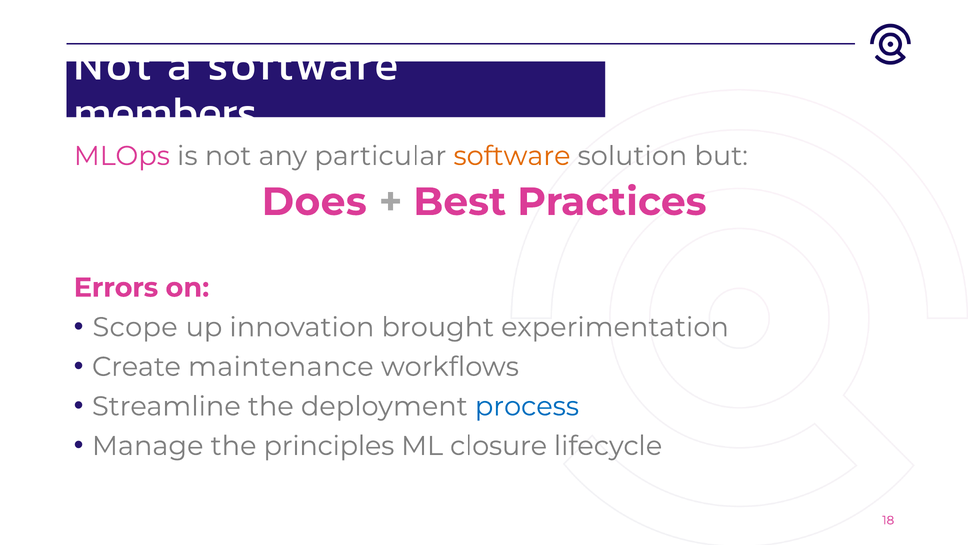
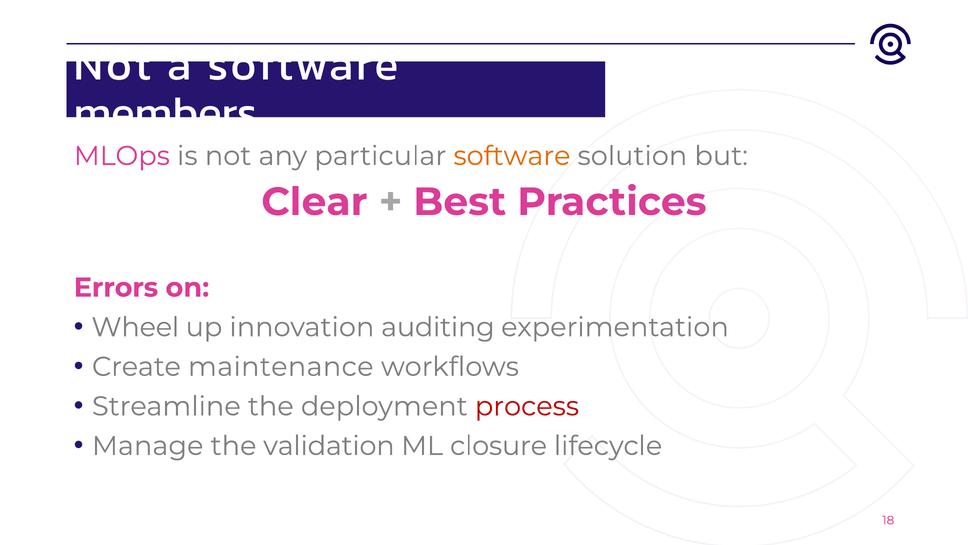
Does: Does -> Clear (314, 202)
Scope: Scope -> Wheel (135, 327)
brought: brought -> auditing (438, 327)
process colour: blue -> red (527, 406)
principles: principles -> validation (329, 446)
